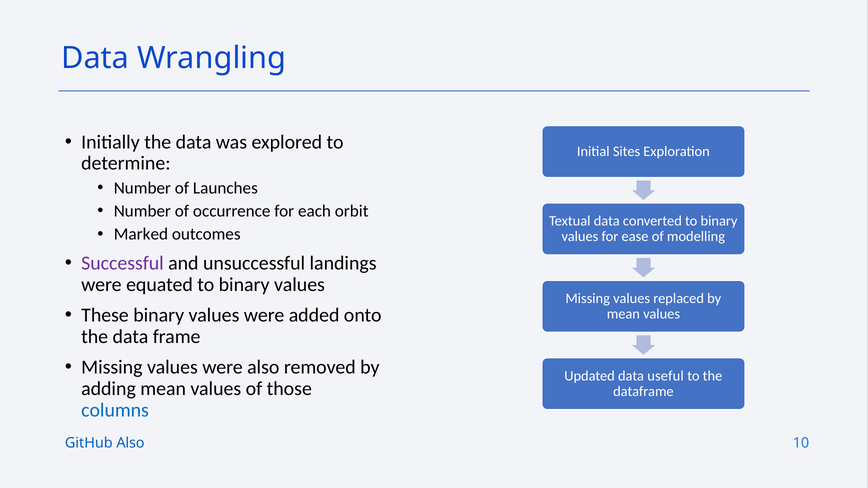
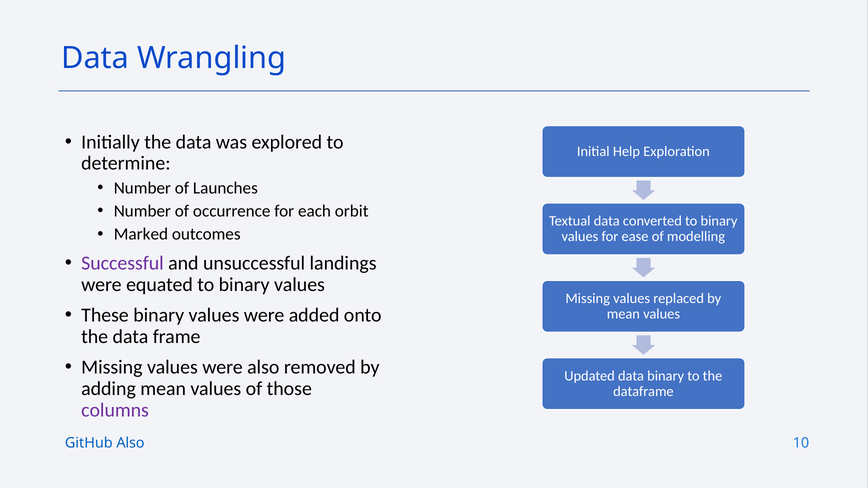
Sites: Sites -> Help (626, 152)
data useful: useful -> binary (666, 376)
columns colour: blue -> purple (115, 410)
